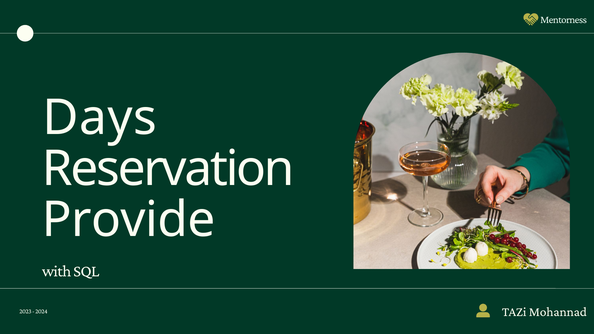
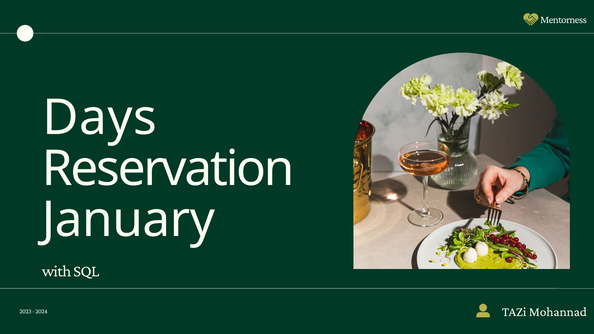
Provide: Provide -> January (128, 220)
